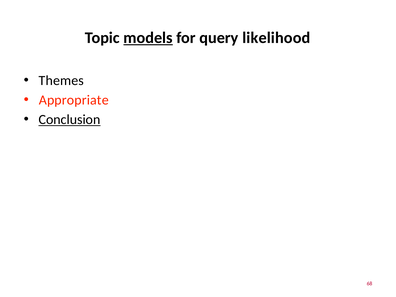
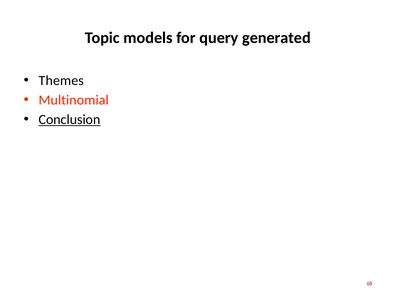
models underline: present -> none (148, 38)
likelihood: likelihood -> generated (276, 38)
Appropriate: Appropriate -> Multinomial (74, 100)
